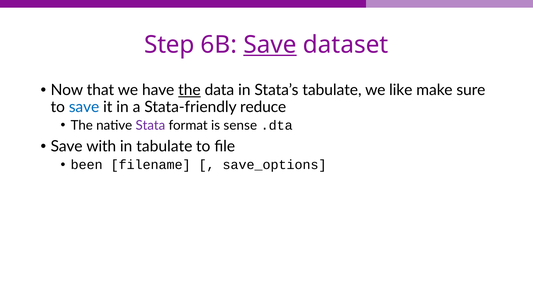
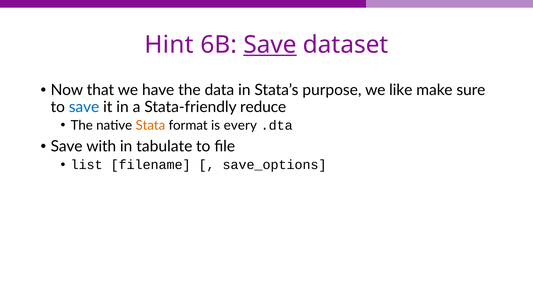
Step: Step -> Hint (169, 45)
the underline: present -> none (189, 90)
Stata’s tabulate: tabulate -> purpose (332, 90)
Stata colour: purple -> orange (150, 125)
sense: sense -> every (240, 125)
been: been -> list (87, 165)
